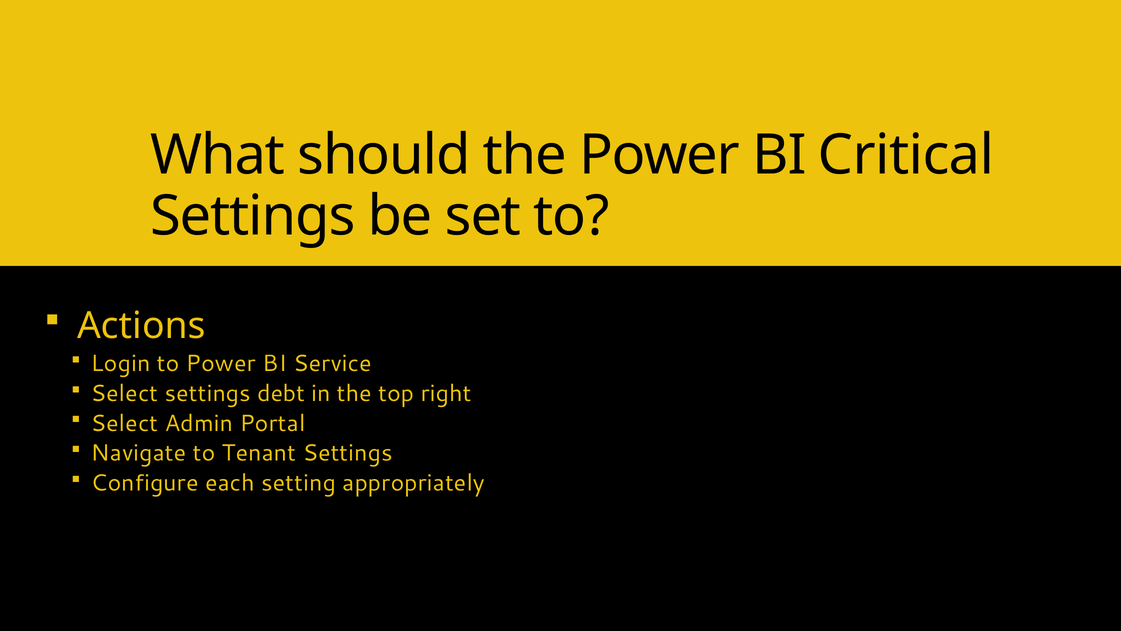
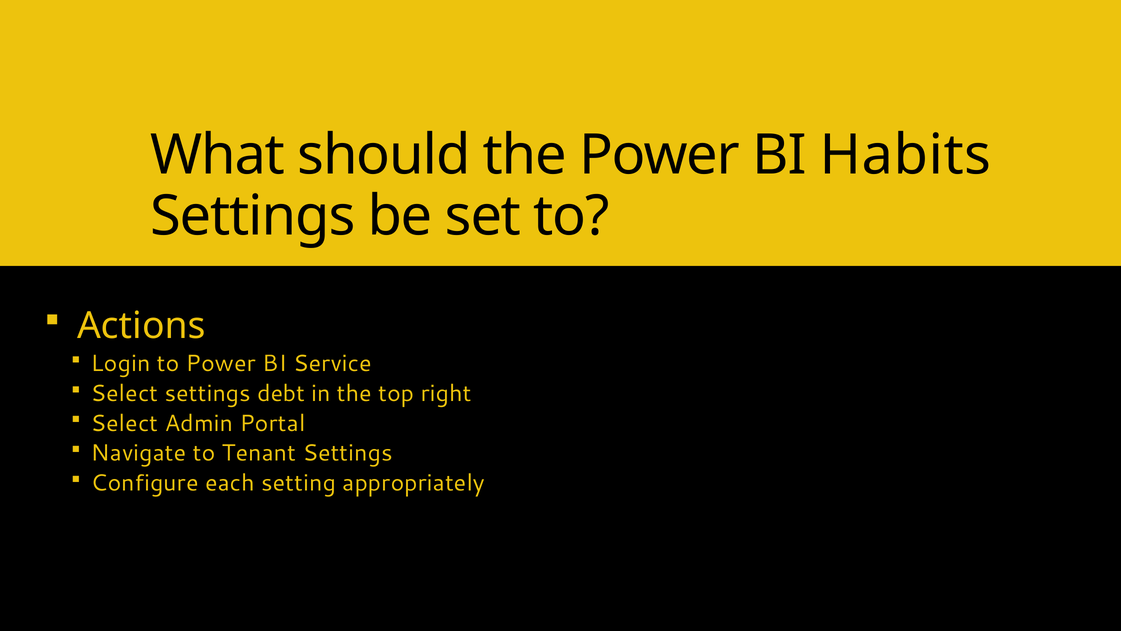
Critical: Critical -> Habits (905, 155)
